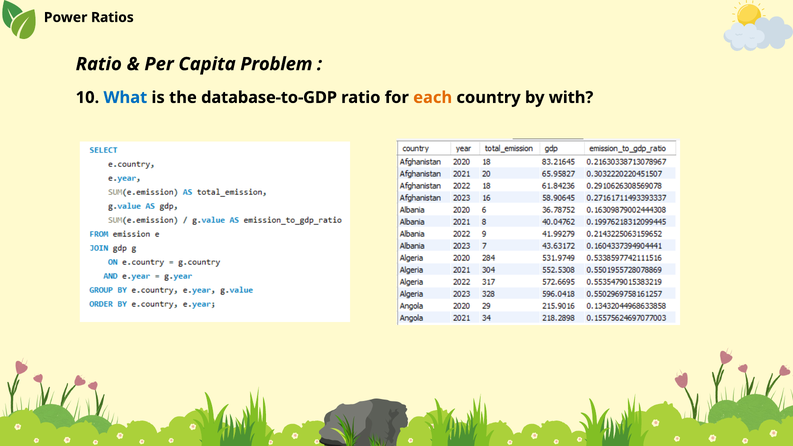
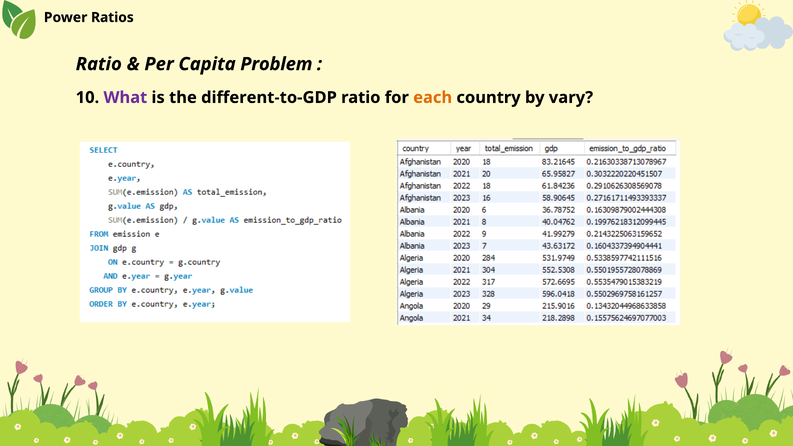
What colour: blue -> purple (125, 98)
database-to-GDP: database-to-GDP -> different-to-GDP (269, 98)
with: with -> vary (571, 98)
